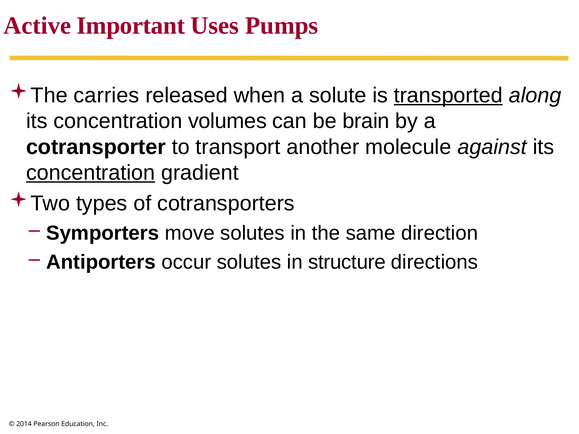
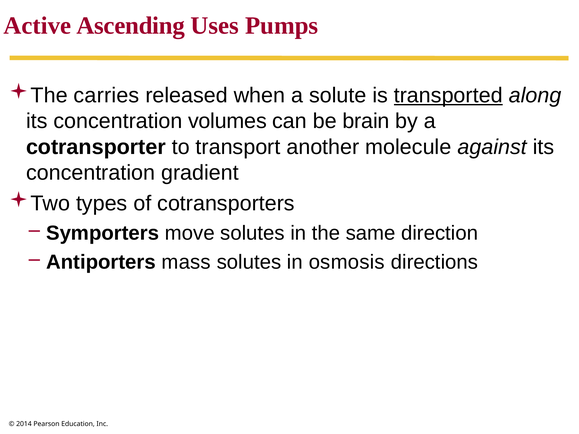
Important: Important -> Ascending (131, 26)
concentration underline: present -> none (91, 173)
occur: occur -> mass (186, 262)
structure: structure -> osmosis (347, 262)
